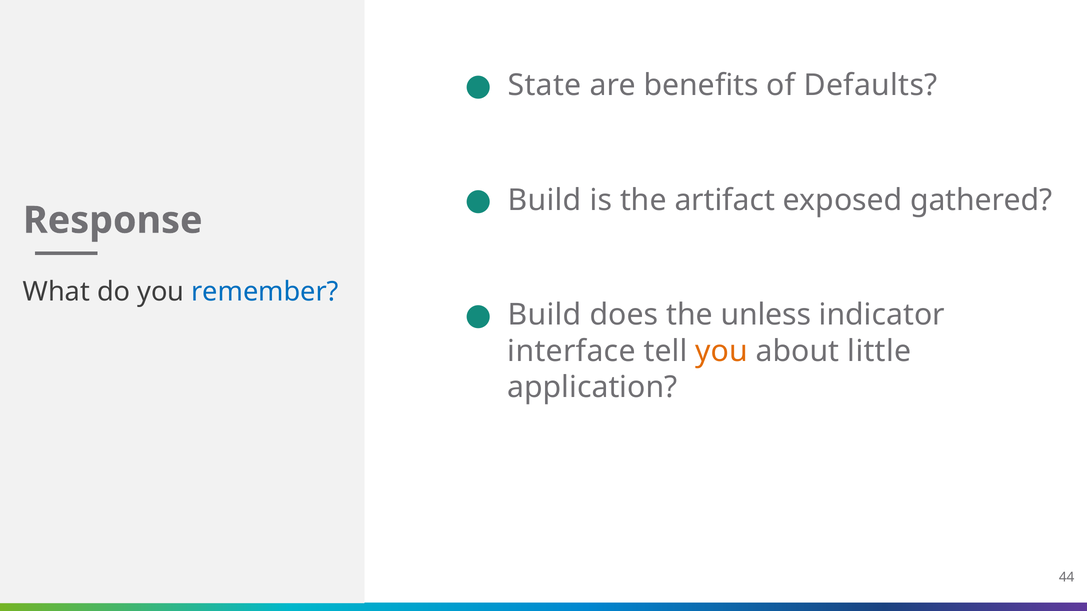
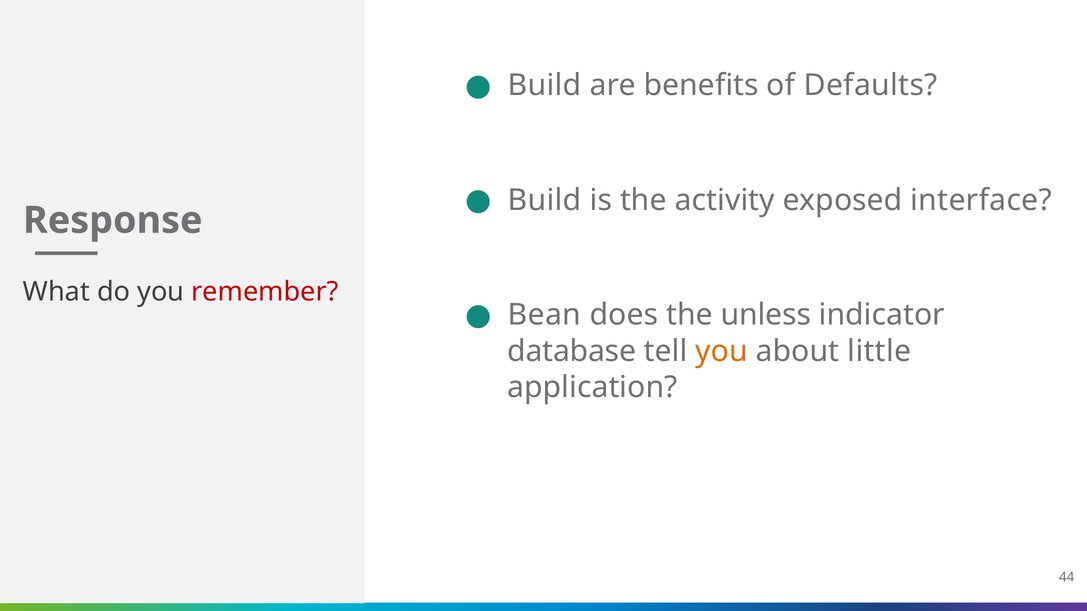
State: State -> Build (545, 86)
artifact: artifact -> activity (725, 200)
gathered: gathered -> interface (981, 200)
remember colour: blue -> red (265, 292)
Build: Build -> Bean (545, 315)
interface: interface -> database (572, 351)
